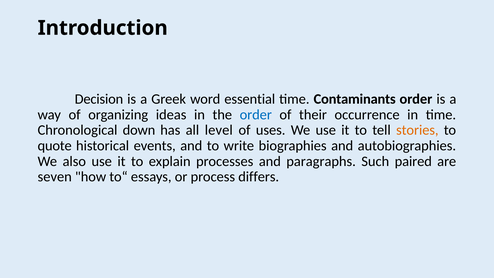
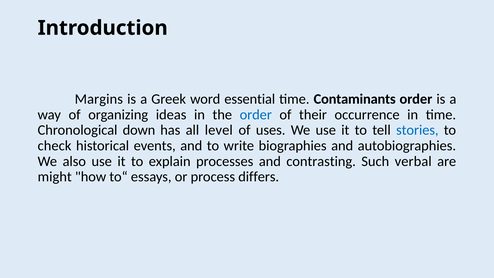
Decision: Decision -> Margins (99, 99)
stories colour: orange -> blue (417, 130)
quote: quote -> check (55, 146)
paragraphs: paragraphs -> contrasting (321, 161)
paired: paired -> verbal (413, 161)
seven: seven -> might (55, 177)
